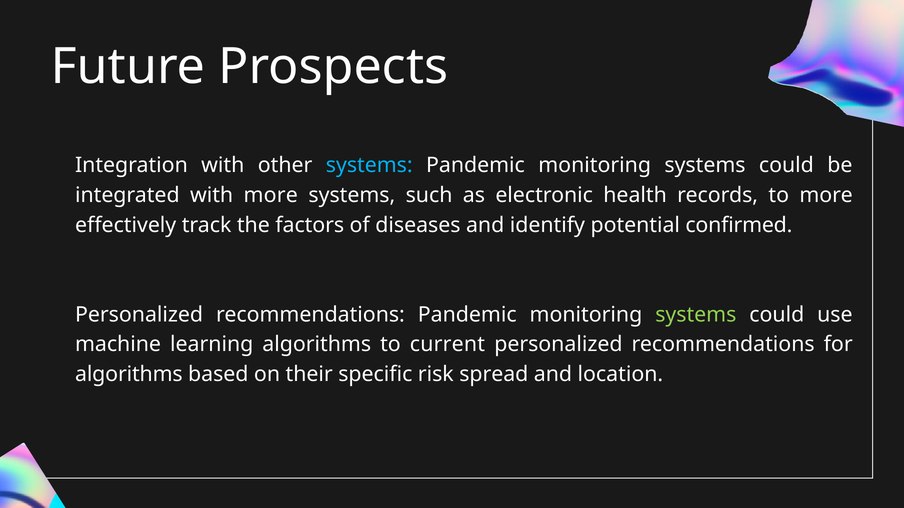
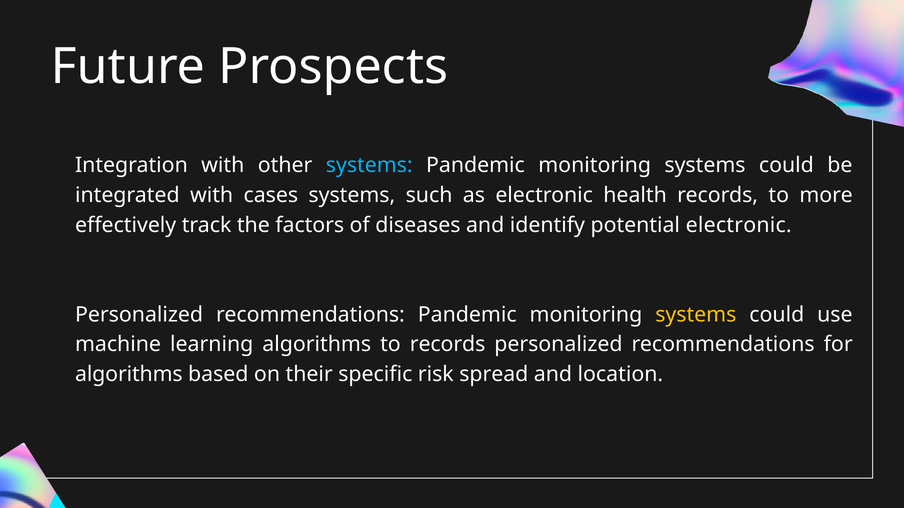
with more: more -> cases (271, 195)
potential confirmed: confirmed -> electronic (739, 225)
systems colour: light green -> yellow (696, 315)
to current: current -> records (448, 345)
